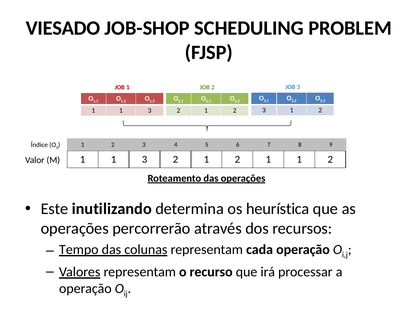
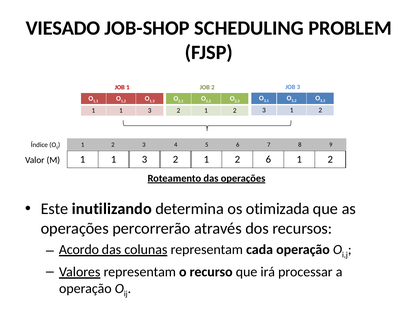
1 2 1: 1 -> 6 (268, 160)
heurística: heurística -> otimizada (278, 209)
Tempo: Tempo -> Acordo (79, 250)
